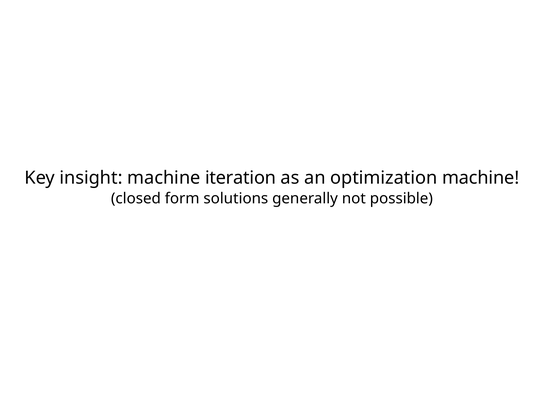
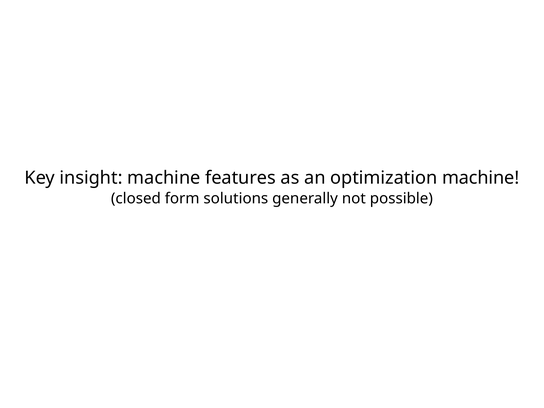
iteration: iteration -> features (241, 178)
